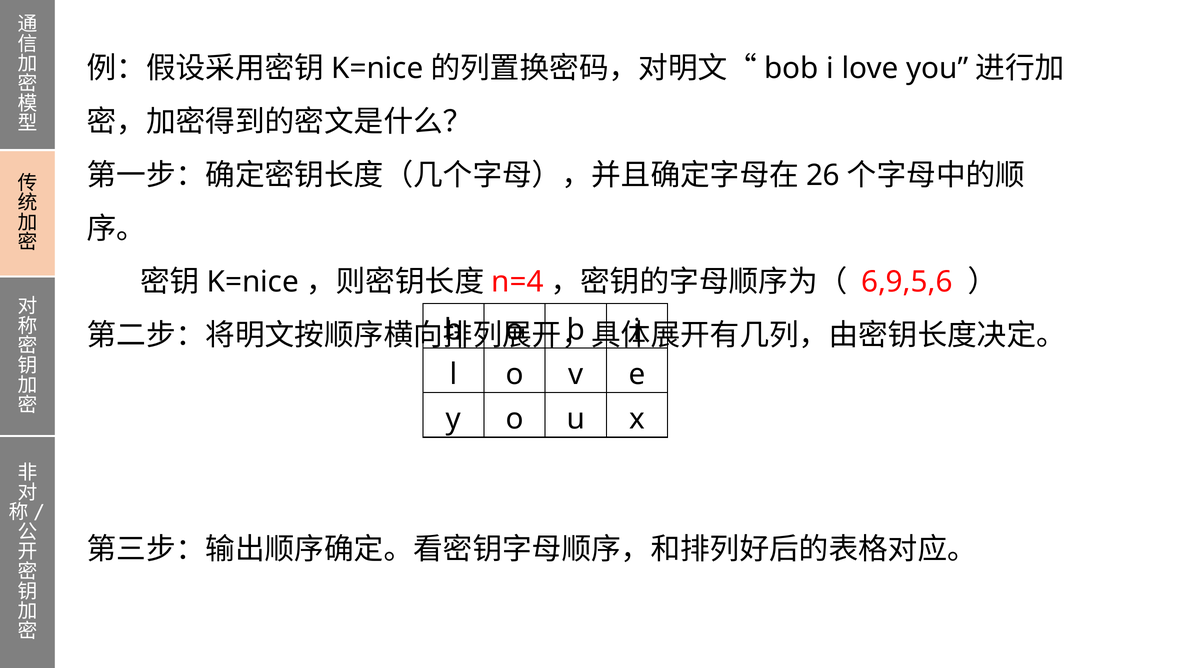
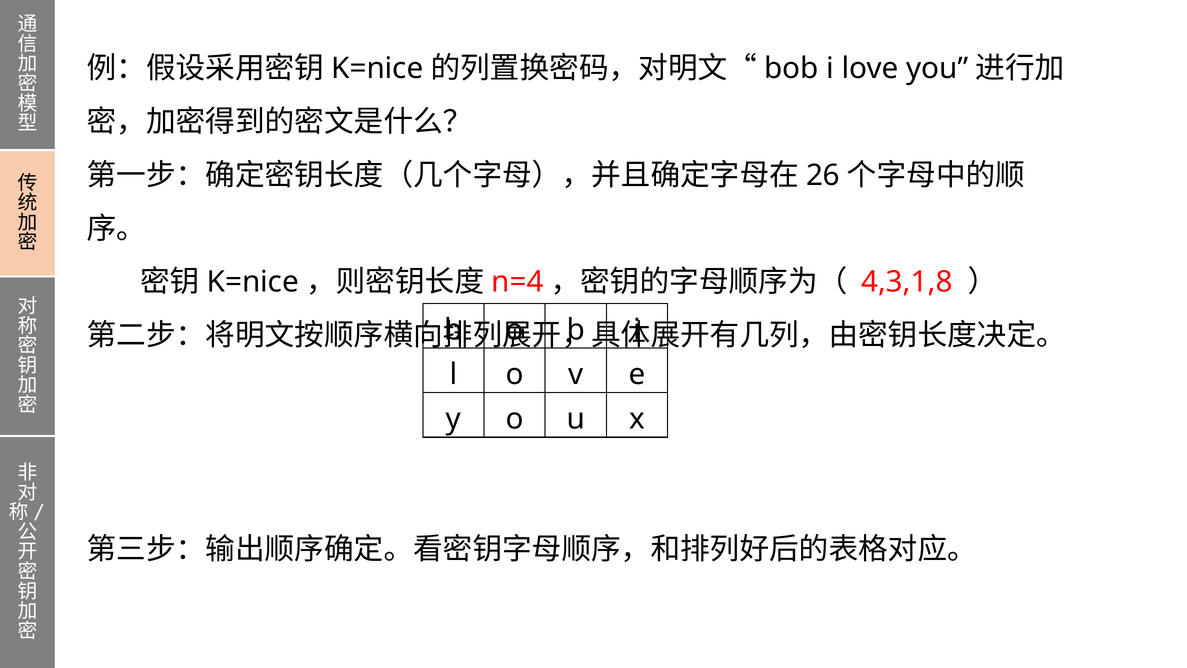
6,9,5,6: 6,9,5,6 -> 4,3,1,8 (907, 282)
